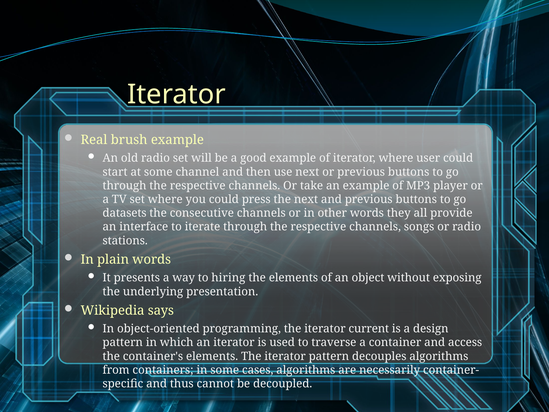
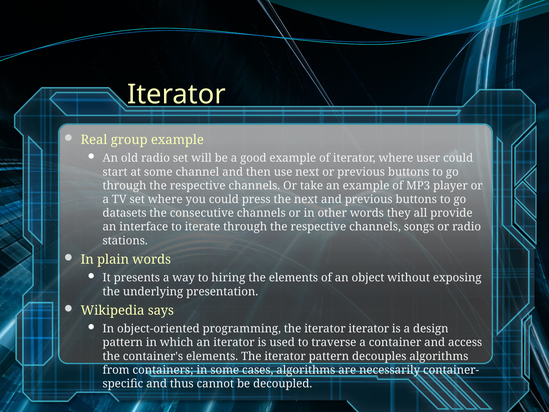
brush: brush -> group (129, 140)
iterator current: current -> iterator (369, 329)
